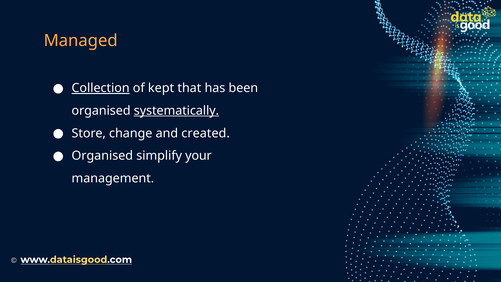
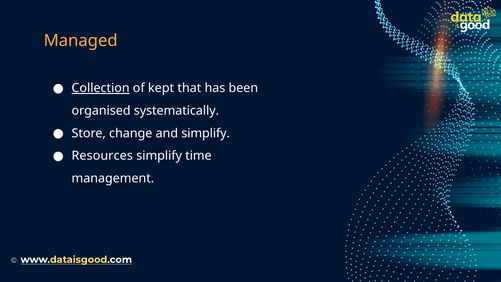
systematically underline: present -> none (176, 111)
and created: created -> simplify (206, 133)
Organised: Organised -> Resources (102, 156)
your: your -> time (198, 156)
